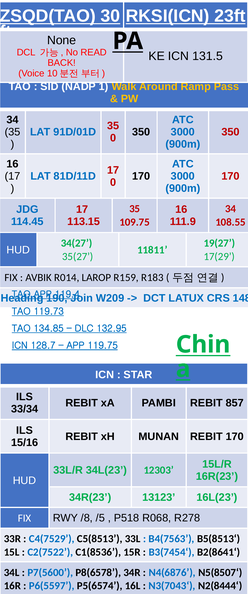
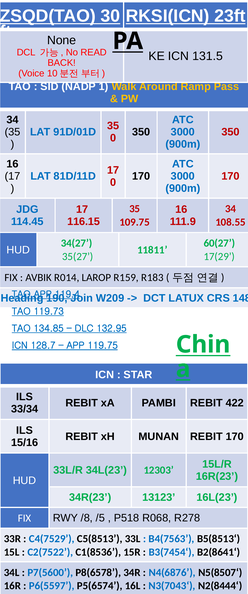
113.15: 113.15 -> 116.15 (84, 221)
19(27: 19(27 -> 60(27 (219, 243)
857: 857 -> 422 (235, 402)
